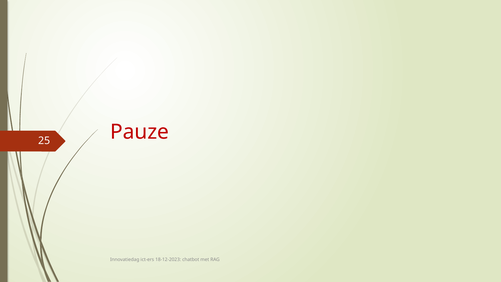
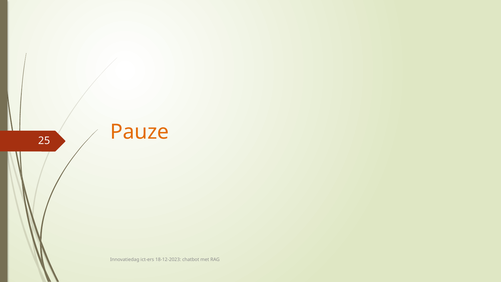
Pauze colour: red -> orange (140, 132)
